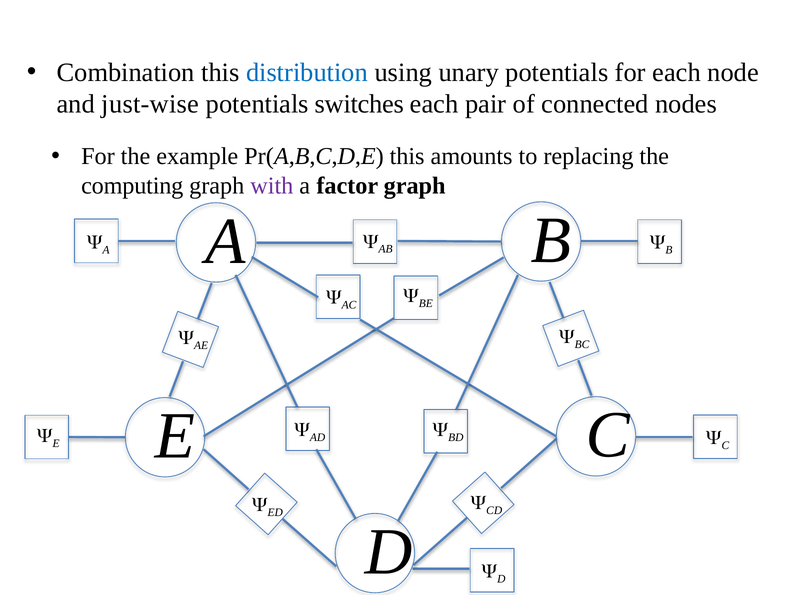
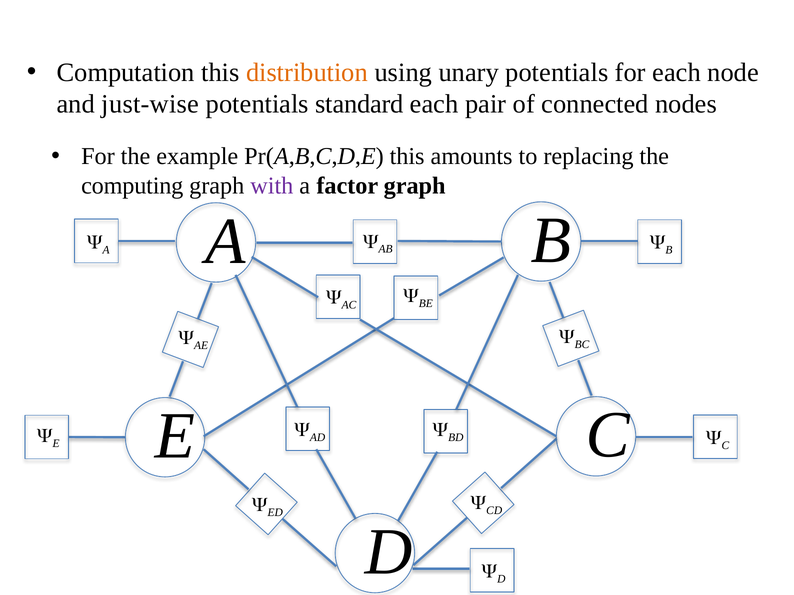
Combination: Combination -> Computation (126, 73)
distribution colour: blue -> orange (307, 73)
switches: switches -> standard (359, 104)
